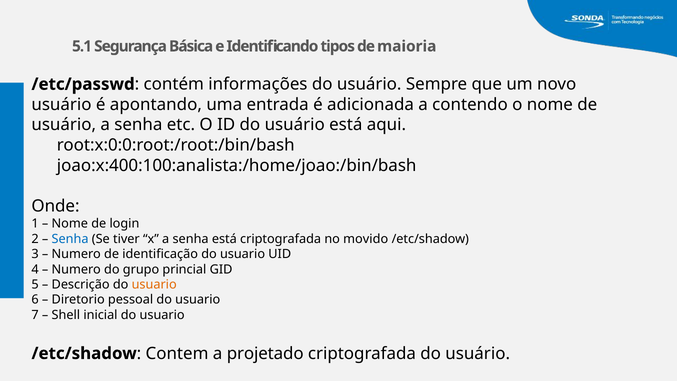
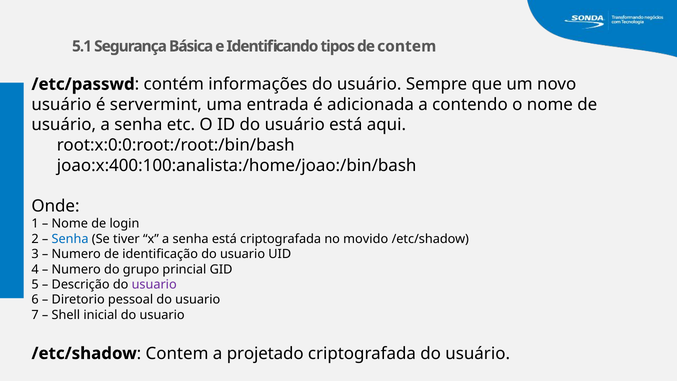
de maioria: maioria -> contem (407, 46)
apontando: apontando -> servermint (156, 104)
usuario colour: orange -> purple (154, 284)
